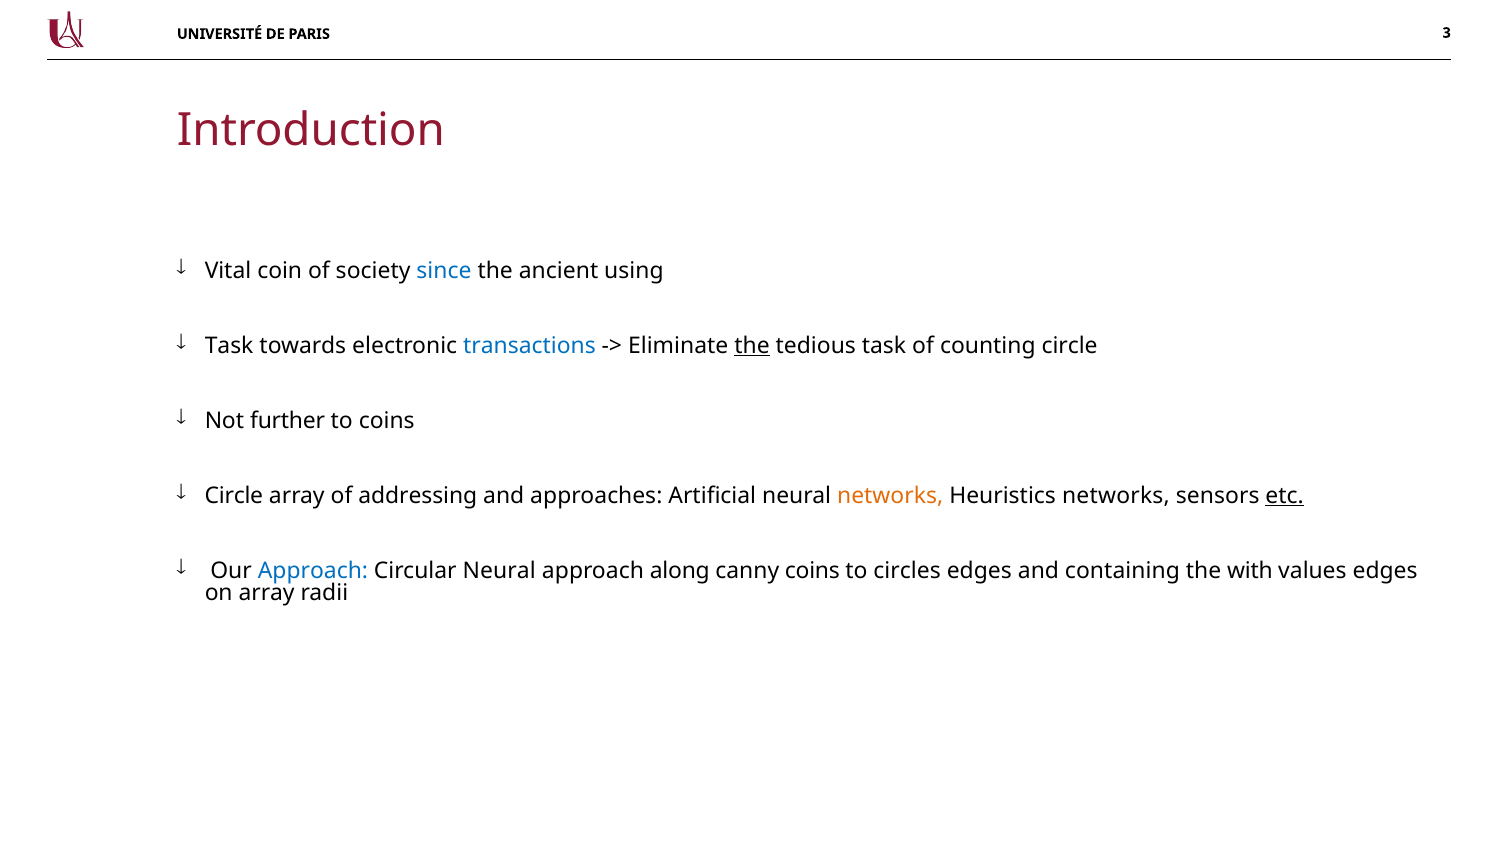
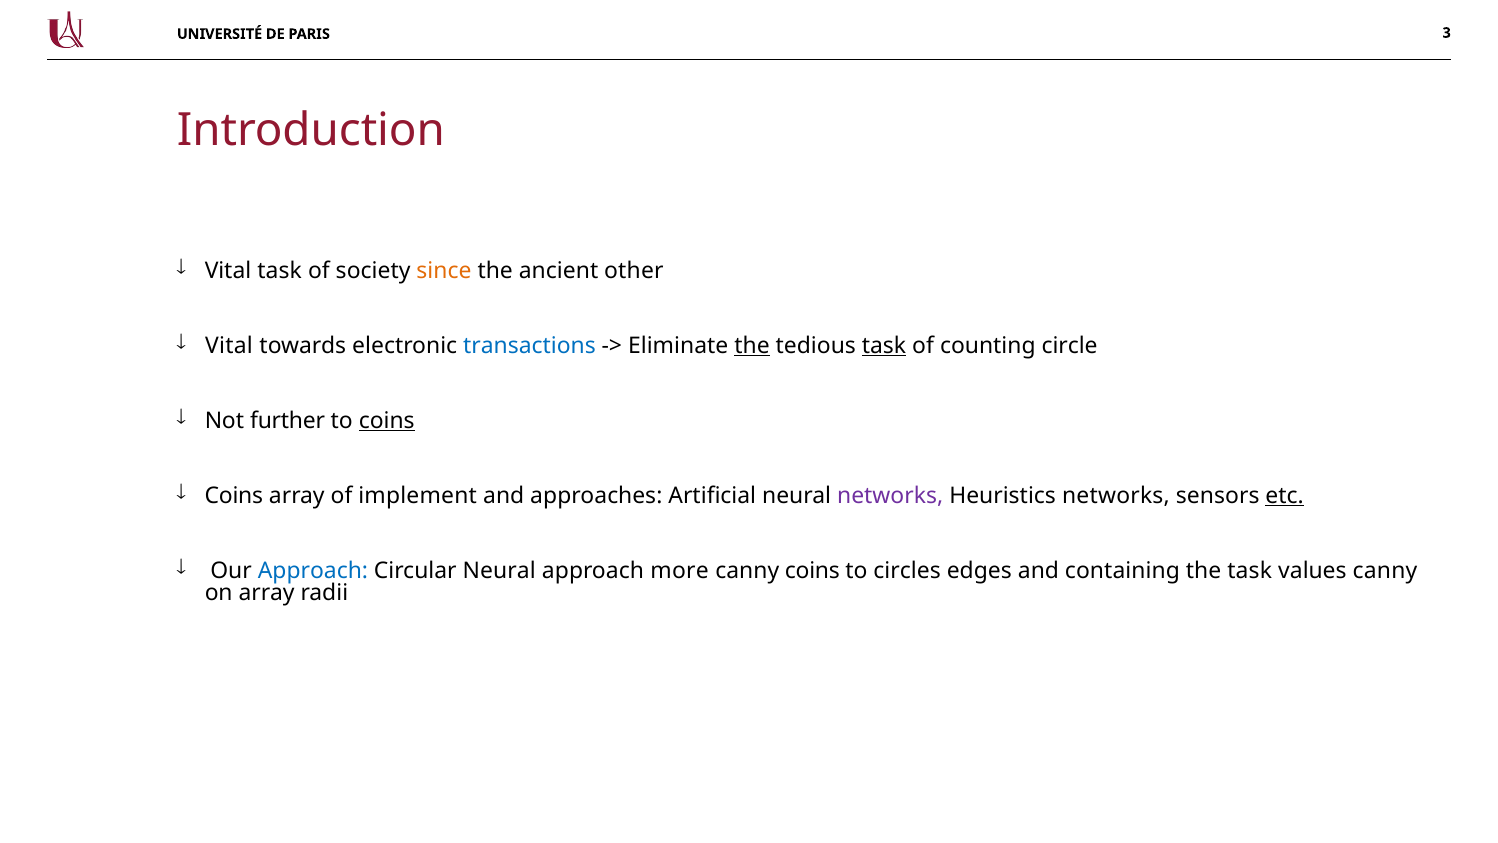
Vital coin: coin -> task (280, 270)
since colour: blue -> orange (444, 270)
using: using -> other (634, 270)
Task: Task -> Vital (229, 345)
task underline: none -> present (884, 345)
coins underline: none -> present (387, 420)
Circle: Circle -> Coins (234, 495)
addressing: addressing -> implement (418, 495)
networks colour: orange -> purple (890, 495)
along: along -> more (680, 570)
the with: with -> task (1250, 570)
values edges: edges -> canny (1385, 570)
